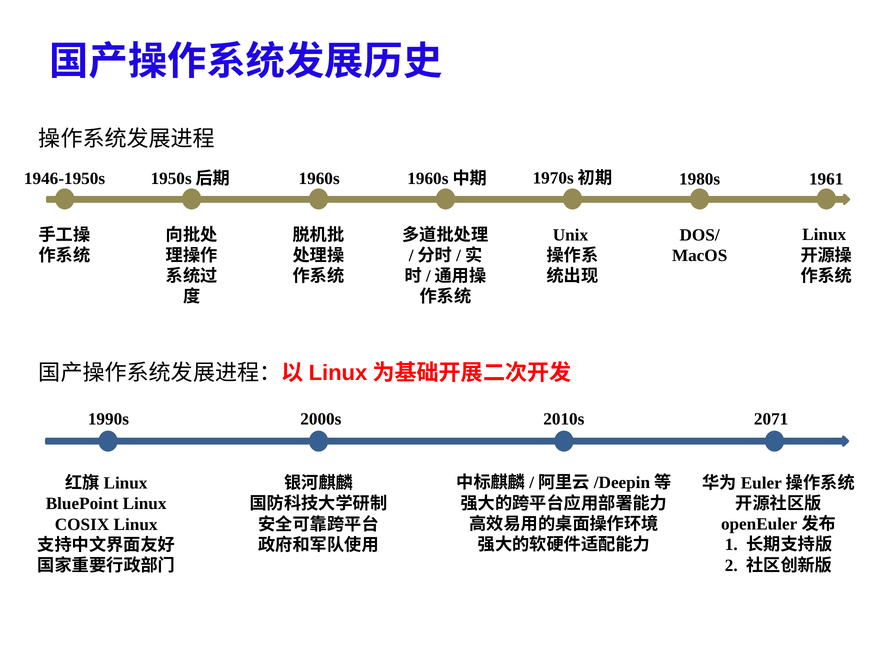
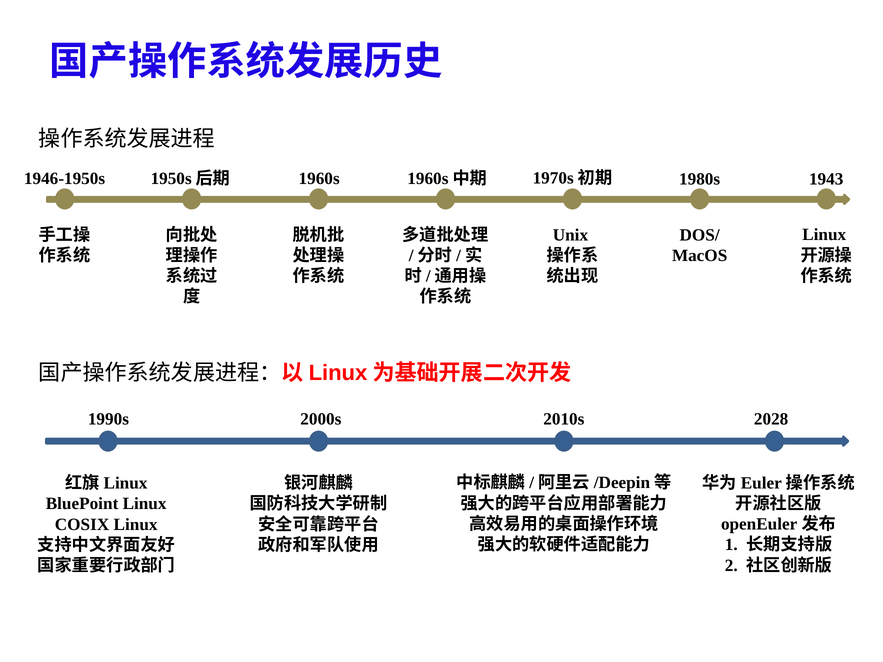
1961: 1961 -> 1943 (826, 179)
2071: 2071 -> 2028 (771, 419)
